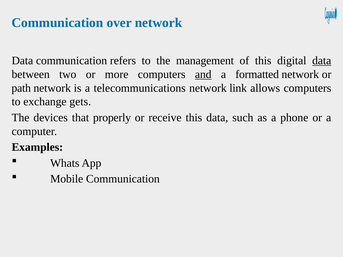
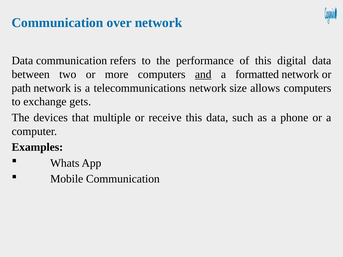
management: management -> performance (205, 61)
data underline: present -> none (322, 61)
link: link -> size (238, 88)
properly: properly -> multiple (112, 118)
